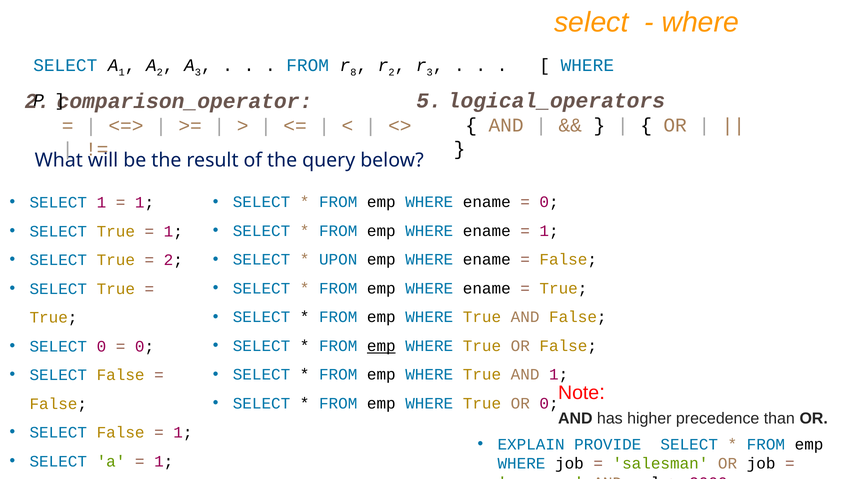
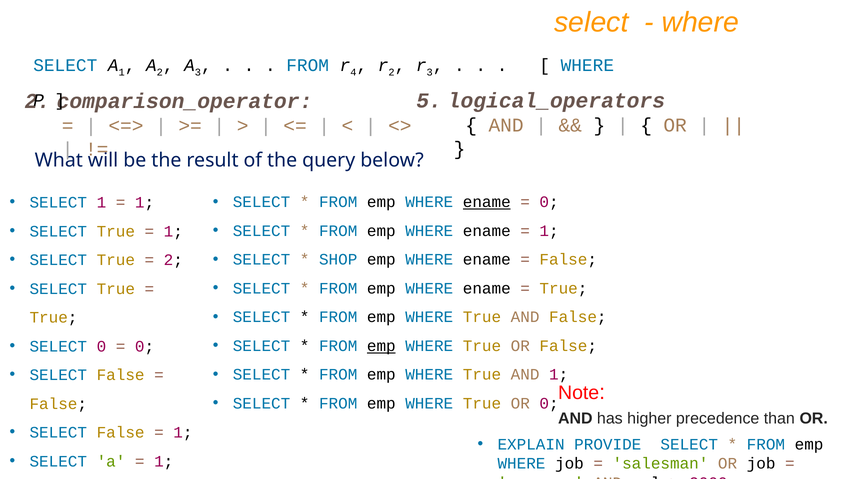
8: 8 -> 4 (353, 72)
ename underline: none -> present (487, 202)
UPON: UPON -> SHOP (338, 260)
